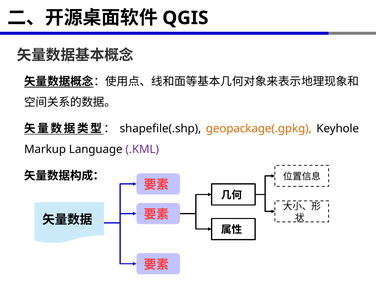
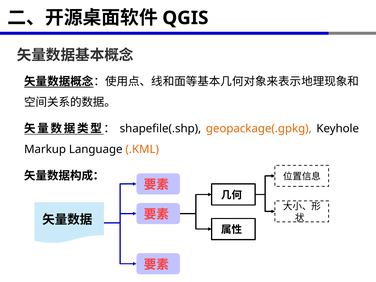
.KML colour: purple -> orange (142, 149)
